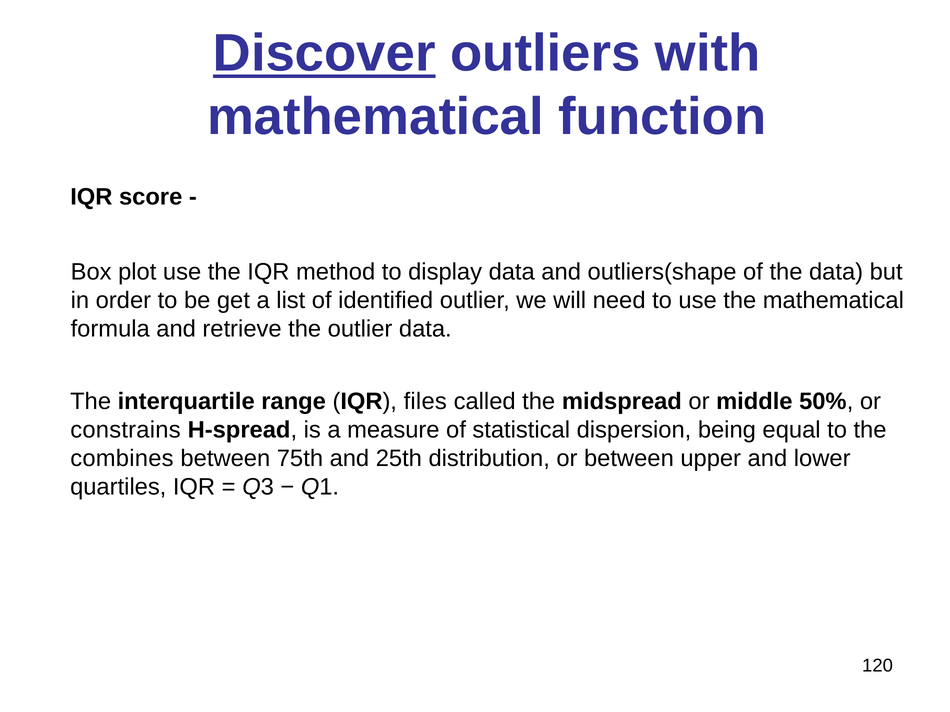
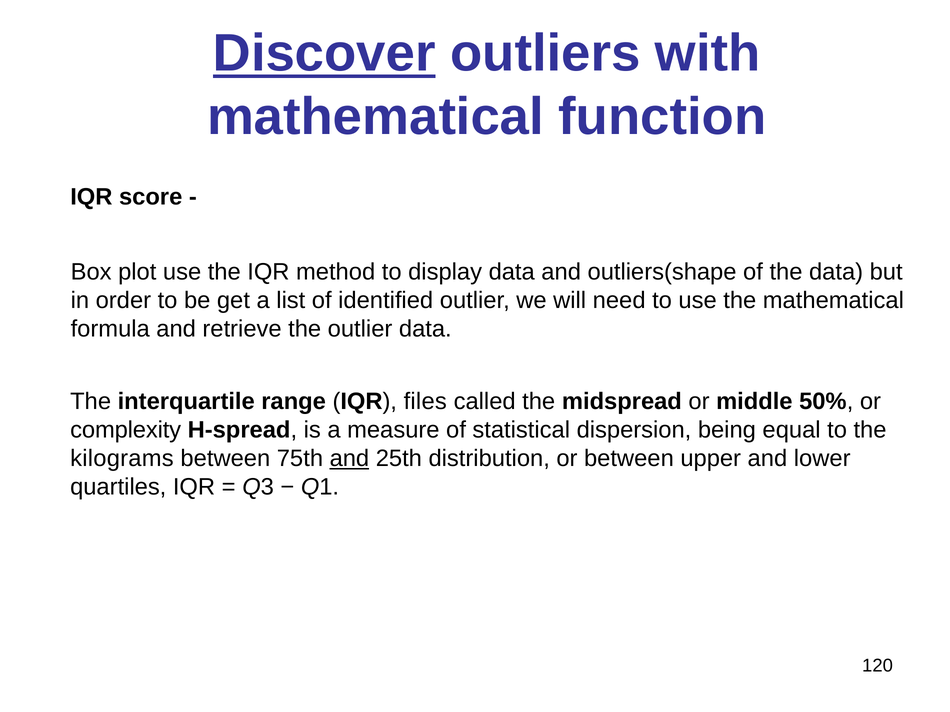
constrains: constrains -> complexity (126, 430)
combines: combines -> kilograms (122, 459)
and underline: none -> present (349, 459)
